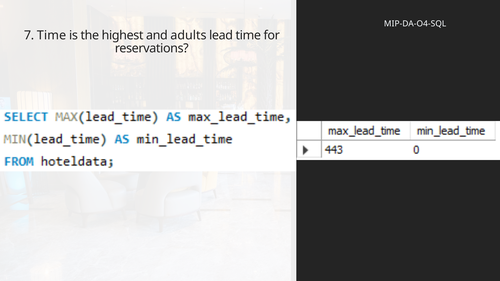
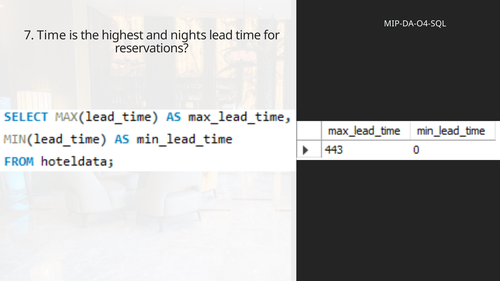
adults: adults -> nights (188, 35)
